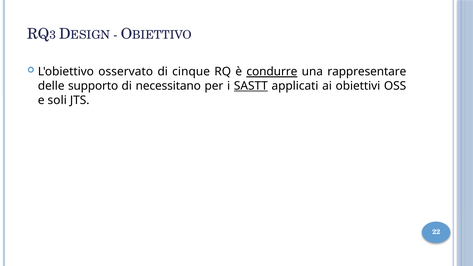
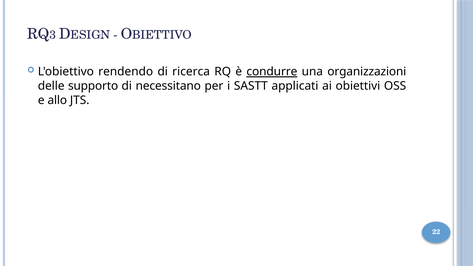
osservato: osservato -> rendendo (126, 72)
cinque: cinque -> ricerca (191, 72)
rappresentare: rappresentare -> organizzazioni (367, 72)
SASTT underline: present -> none (251, 86)
soli: soli -> allo (57, 100)
